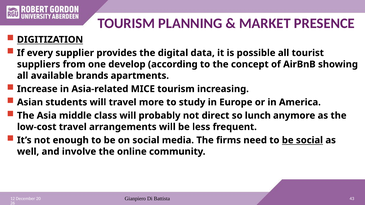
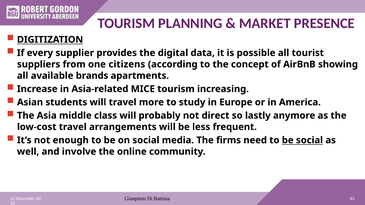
develop: develop -> citizens (127, 64)
lunch: lunch -> lastly (258, 116)
